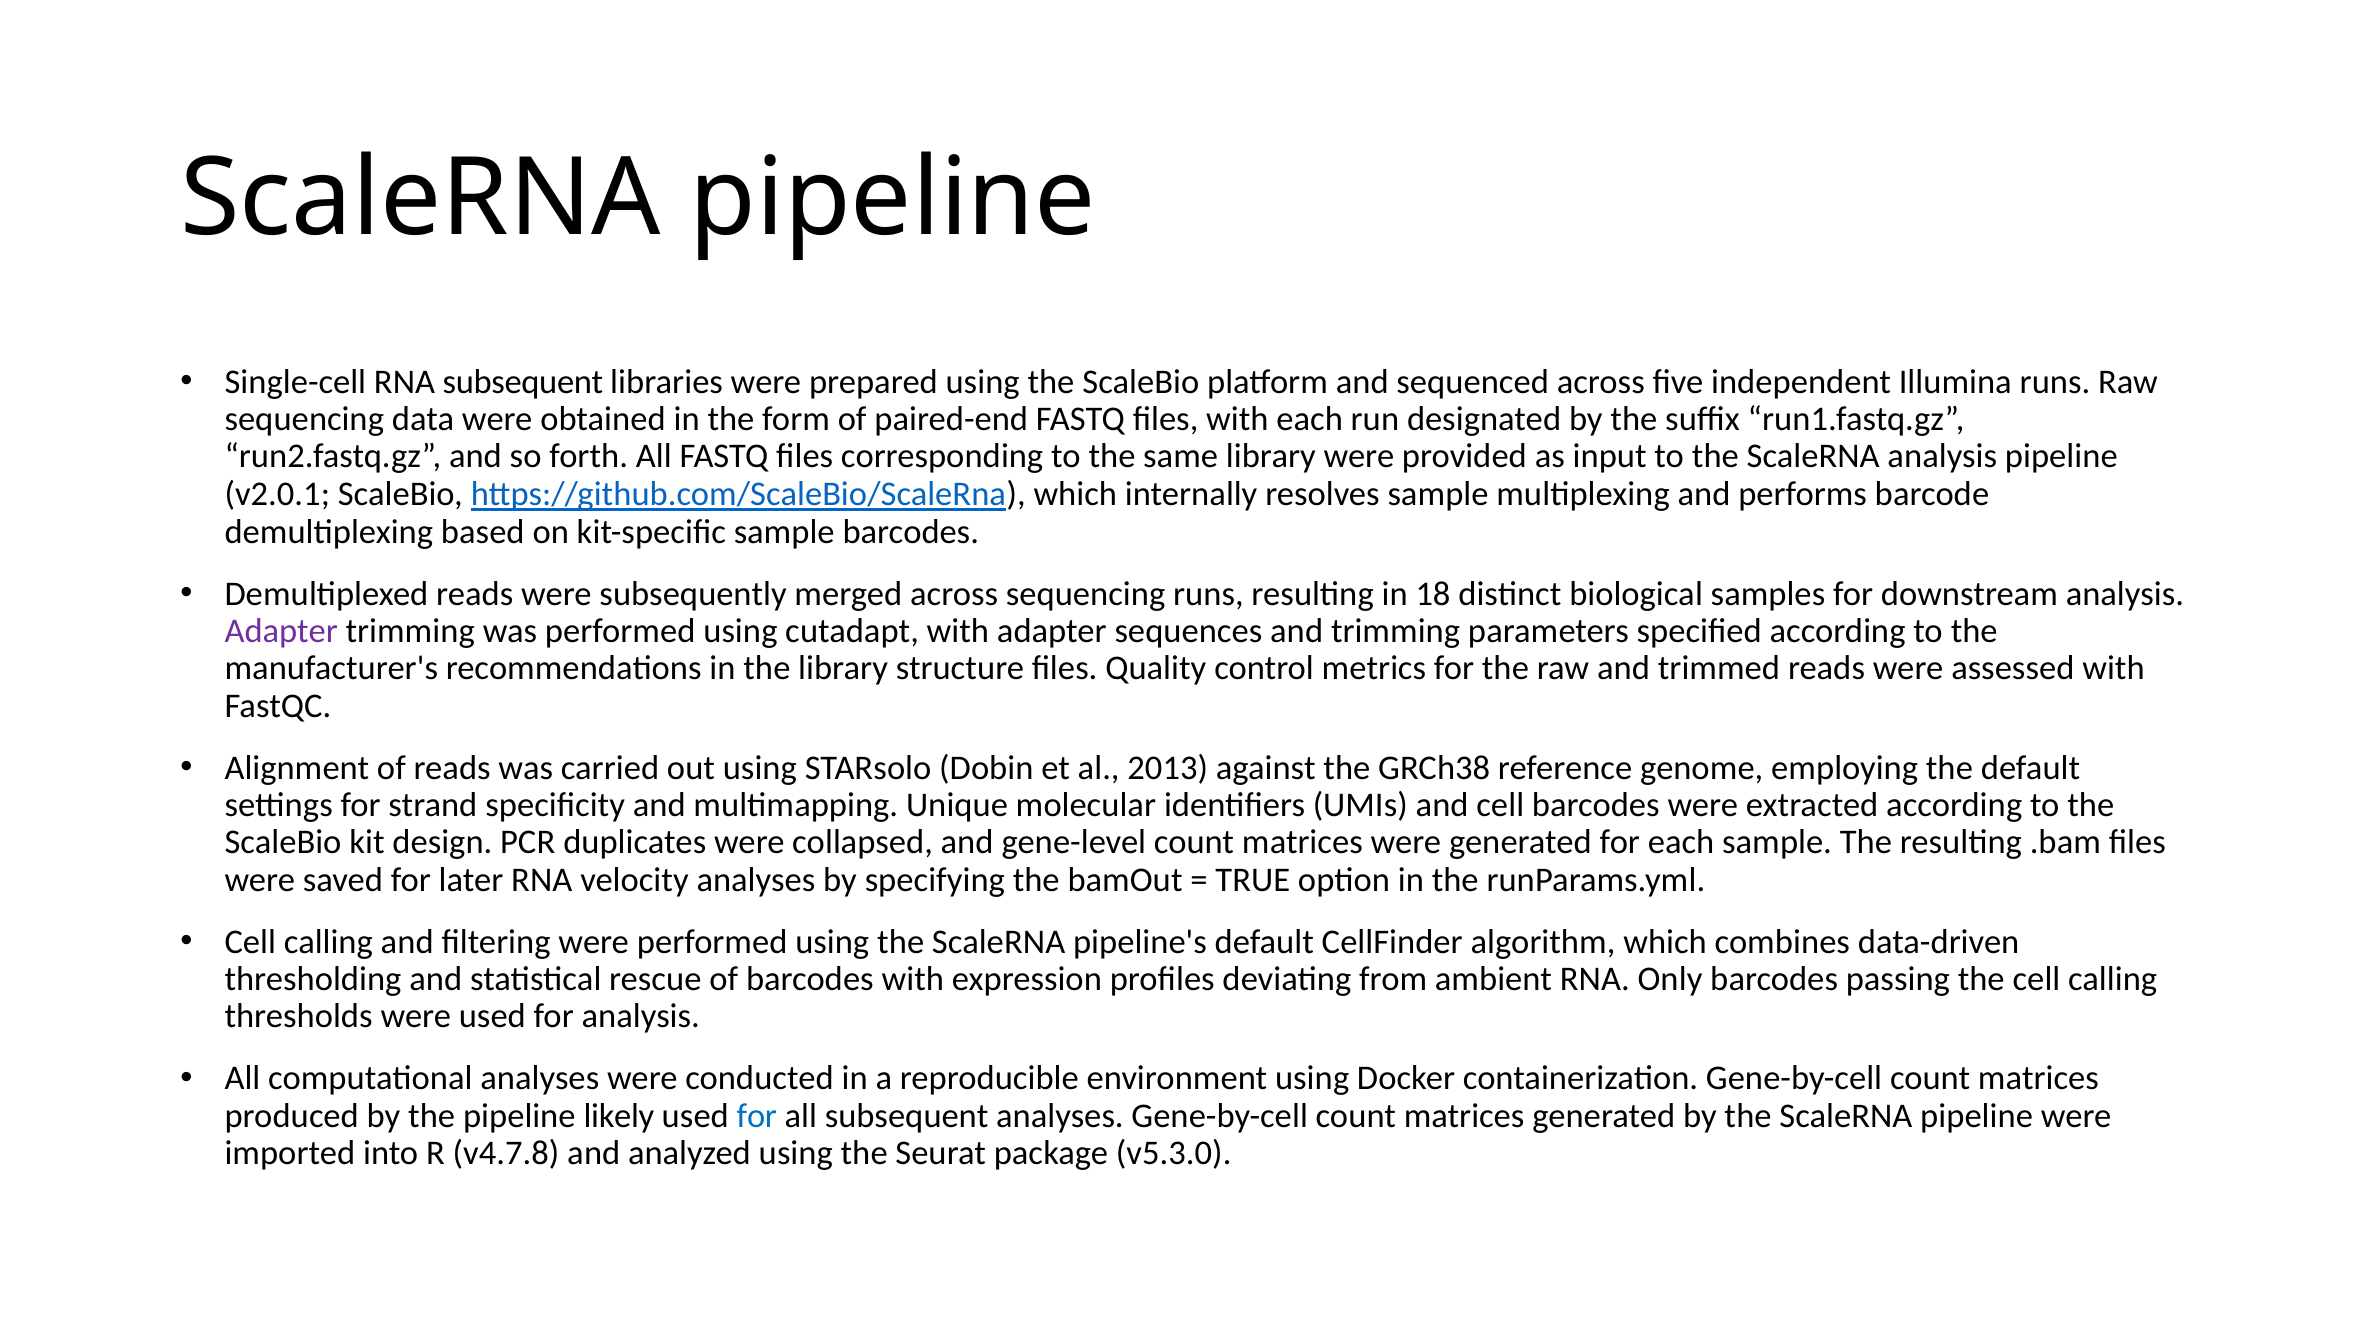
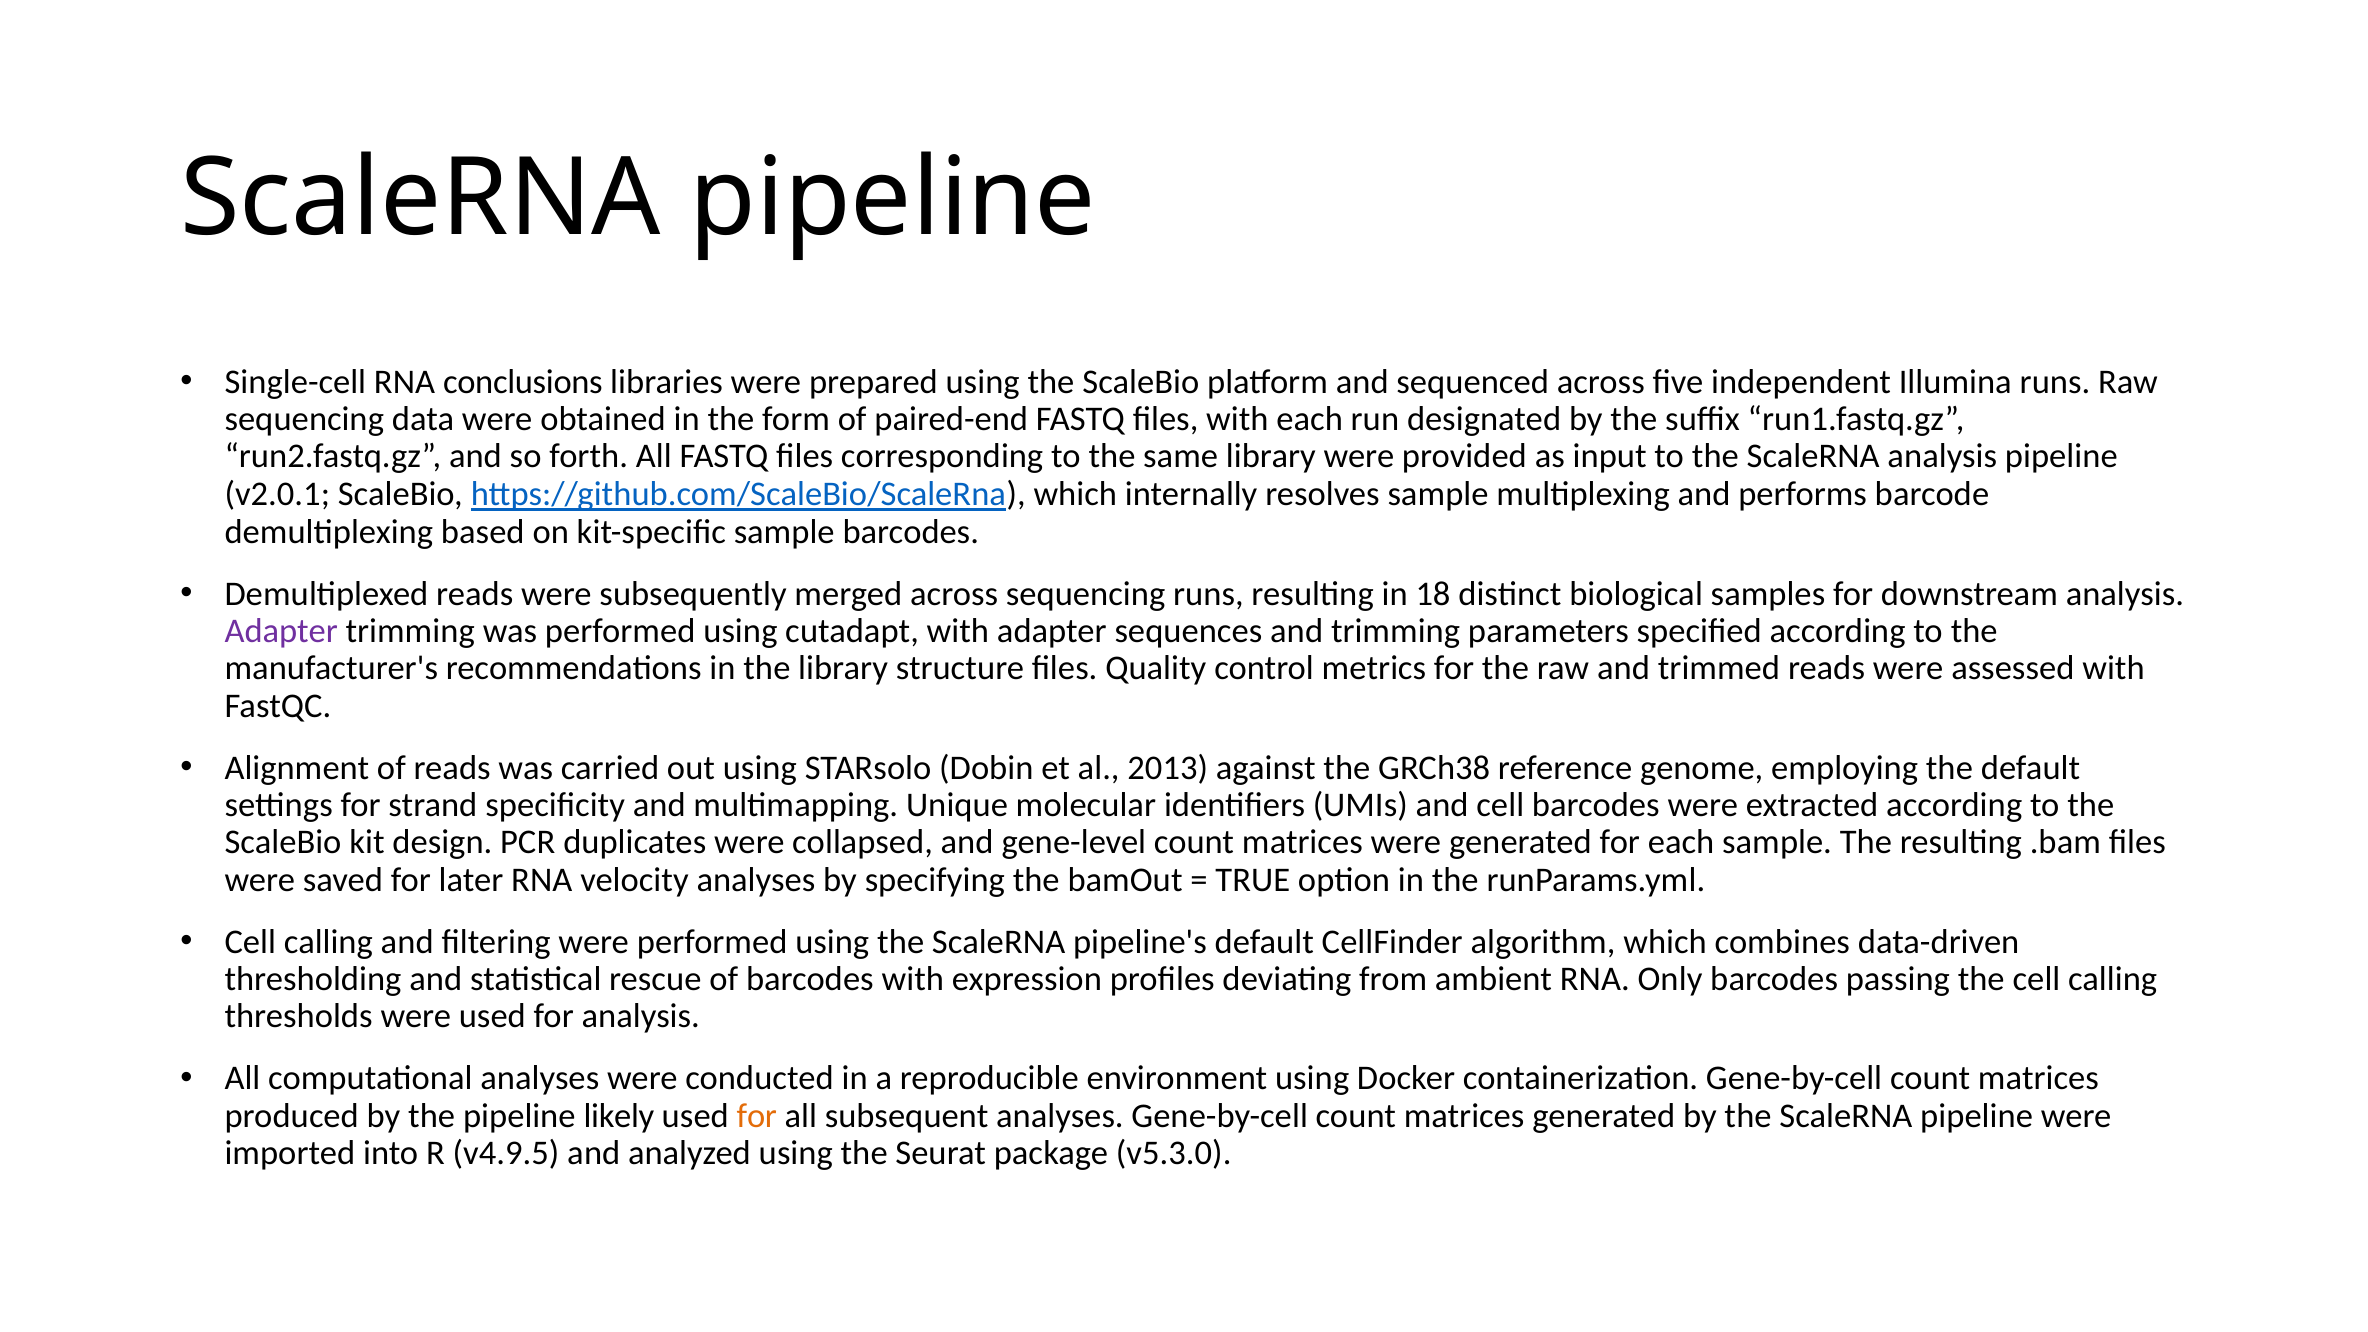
RNA subsequent: subsequent -> conclusions (523, 382)
for colour: blue -> orange (757, 1116)
v4.7.8: v4.7.8 -> v4.9.5 (506, 1153)
